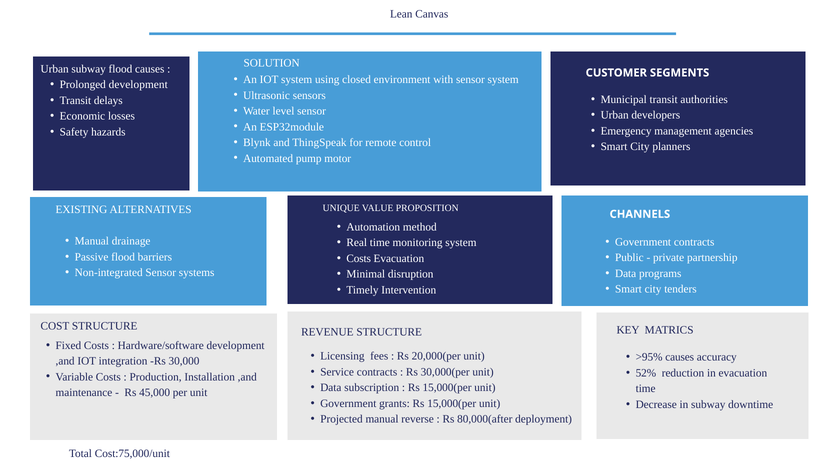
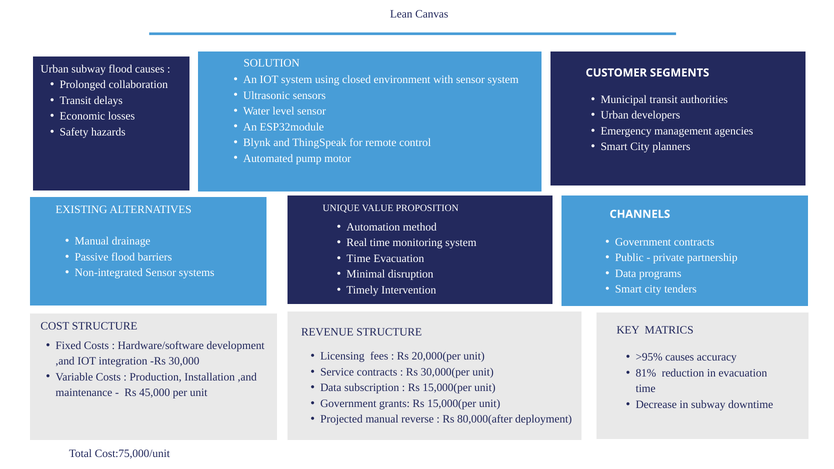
Prolonged development: development -> collaboration (138, 85)
Costs: Costs -> Time (359, 259)
52%: 52% -> 81% (646, 373)
